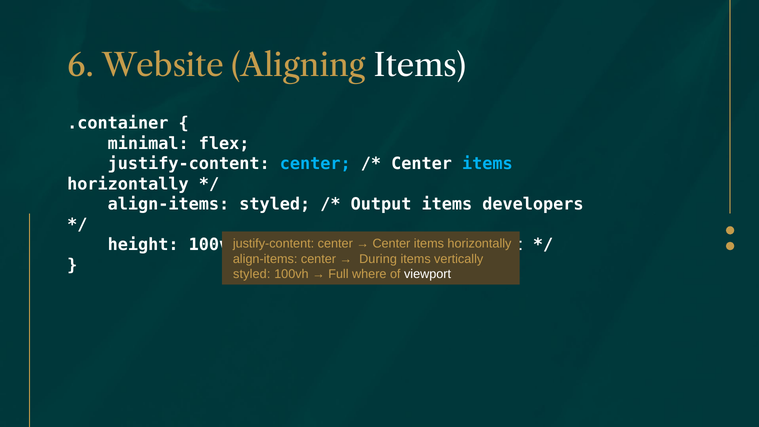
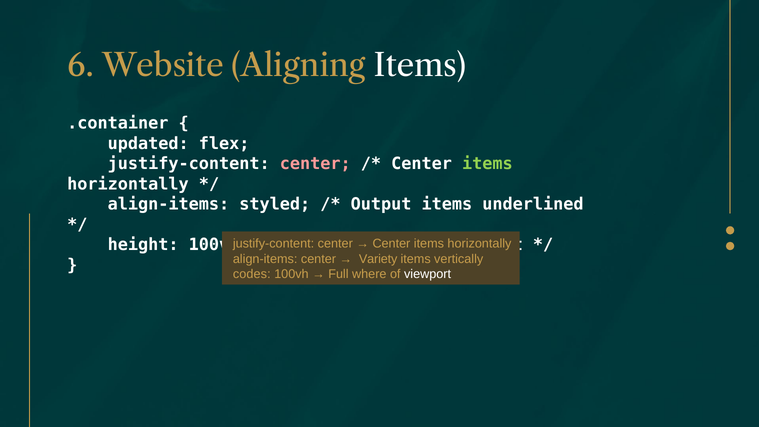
minimal: minimal -> updated (148, 144)
center colour: light blue -> pink (315, 164)
items colour: light blue -> light green (487, 164)
developers: developers -> underlined (533, 204)
During: During -> Variety (378, 259)
styled: styled -> codes (252, 274)
